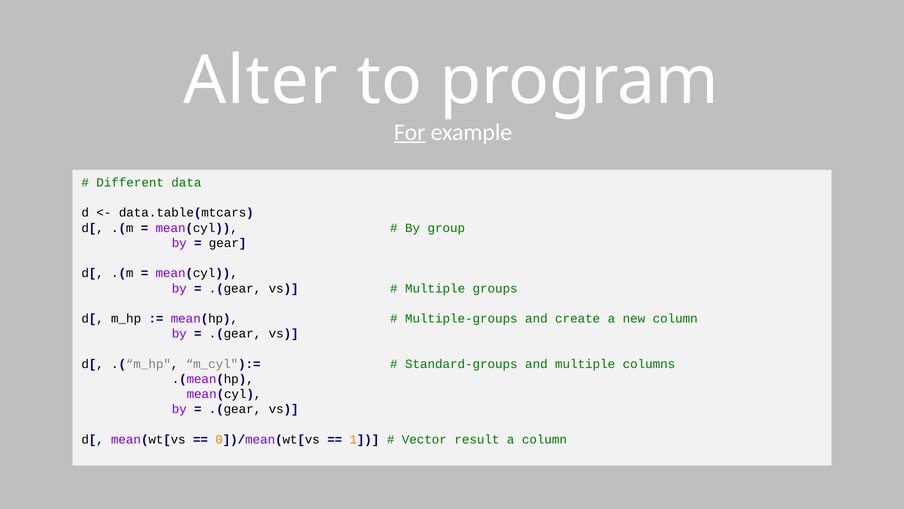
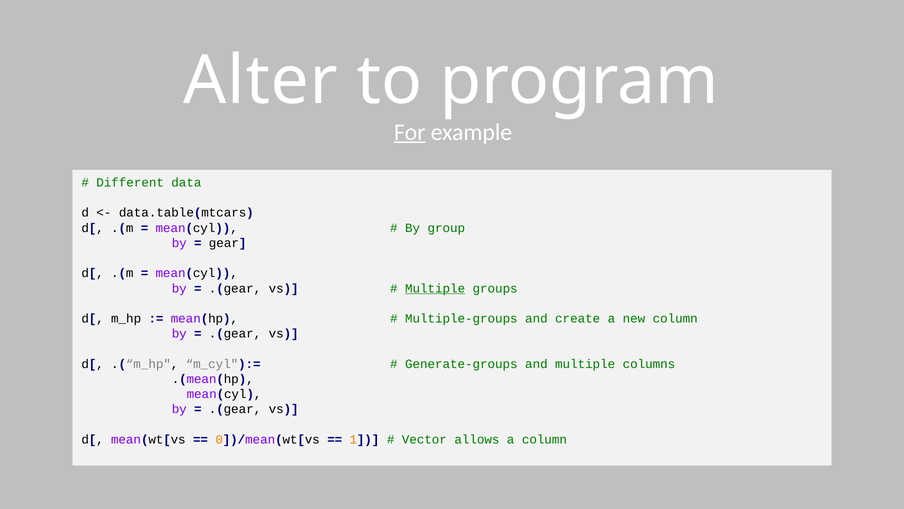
Multiple underline: none -> present (435, 288)
Standard-groups: Standard-groups -> Generate-groups (461, 364)
result: result -> allows (477, 439)
